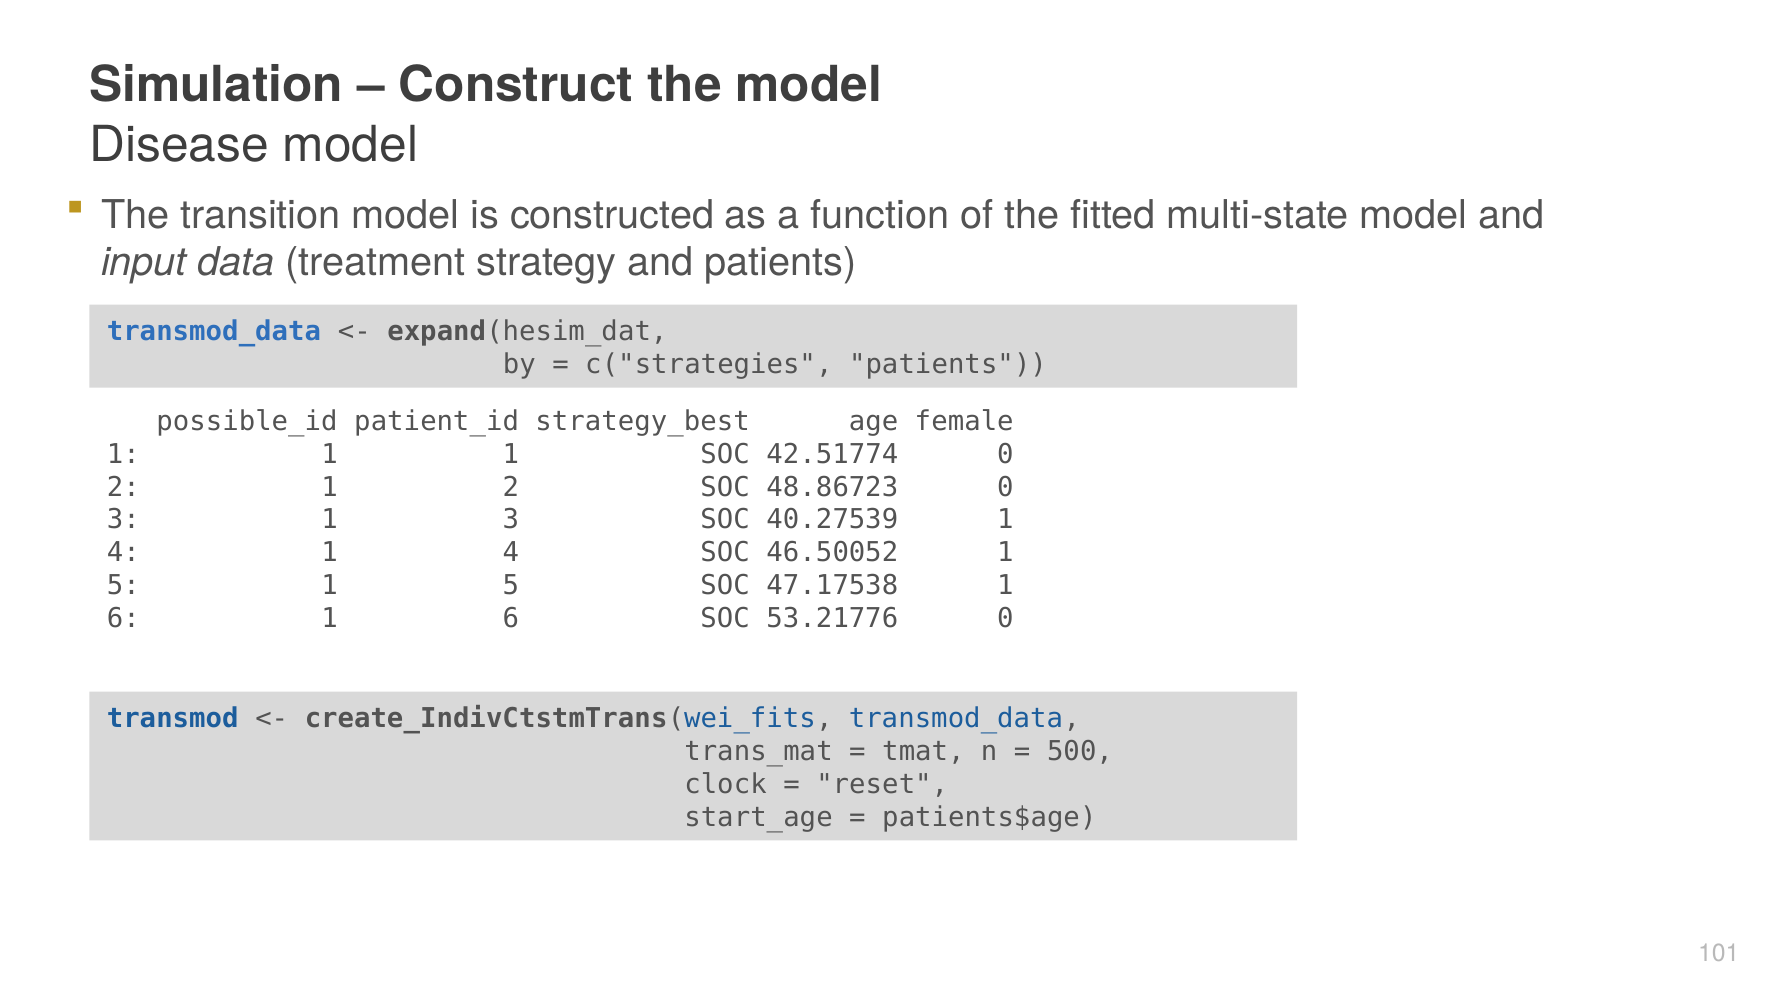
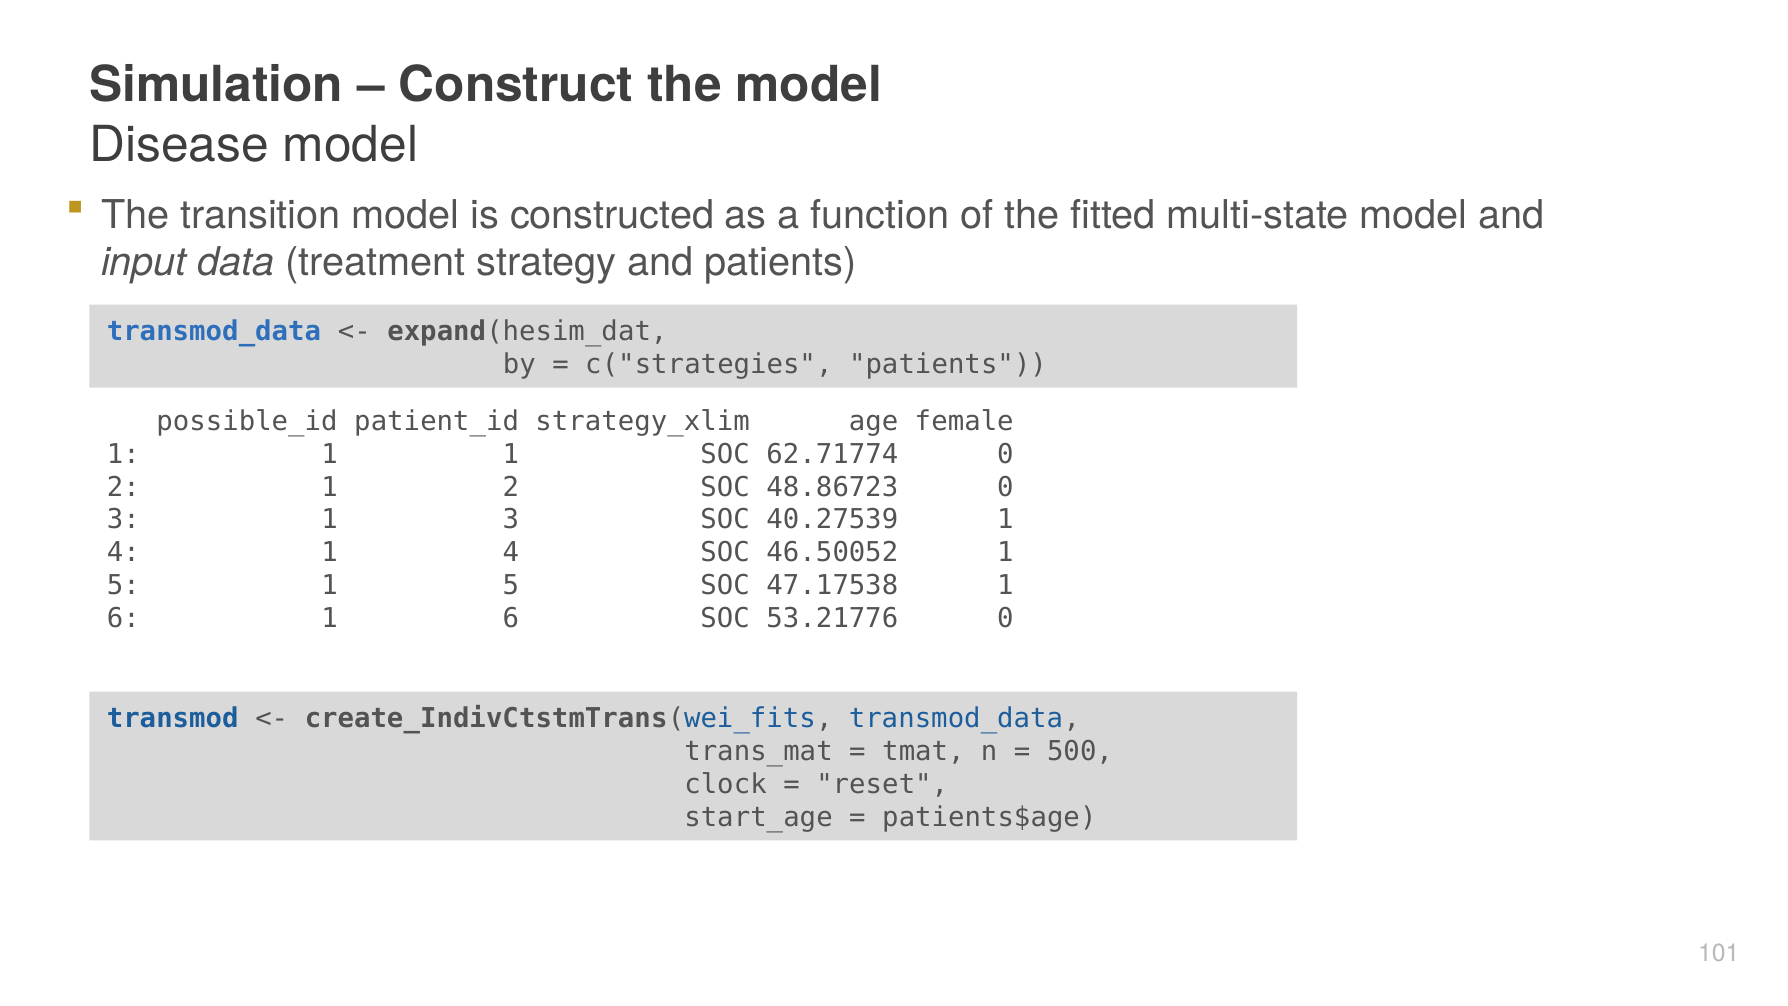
strategy_best: strategy_best -> strategy_xlim (643, 421)
42.51774: 42.51774 -> 62.71774 (832, 454)
